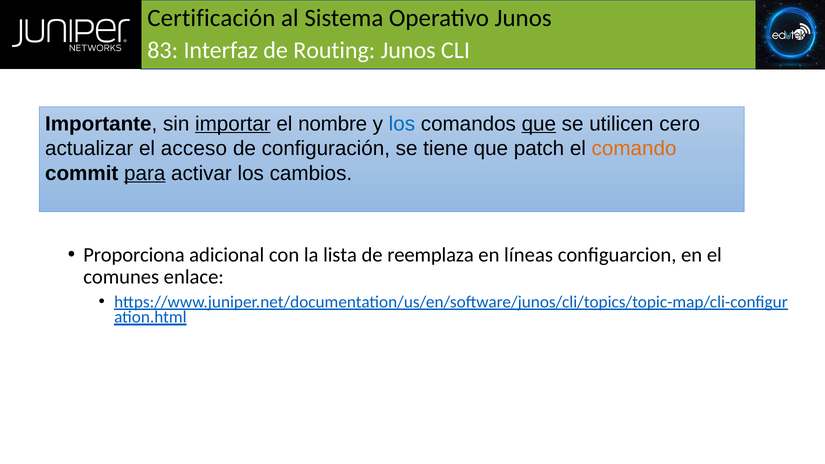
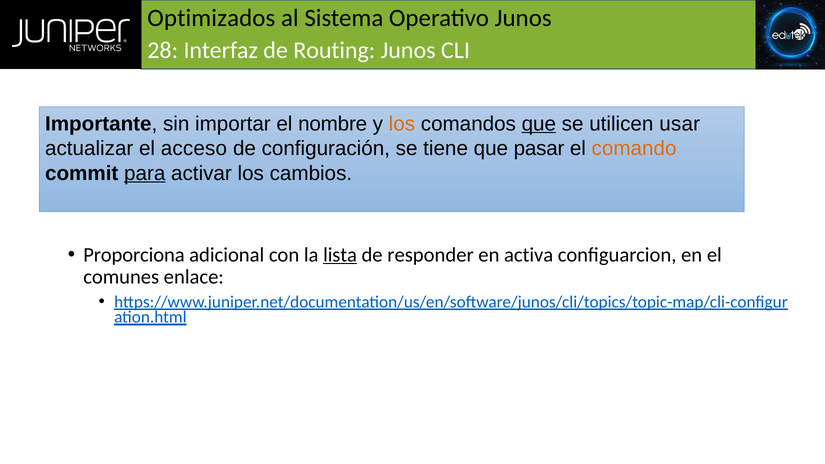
Certificación: Certificación -> Optimizados (211, 18)
83: 83 -> 28 (163, 50)
importar underline: present -> none (233, 124)
los colour: blue -> orange (402, 124)
cero: cero -> usar (680, 124)
patch: patch -> pasar (539, 149)
lista underline: none -> present (340, 255)
reemplaza: reemplaza -> responder (431, 255)
líneas: líneas -> activa (529, 255)
